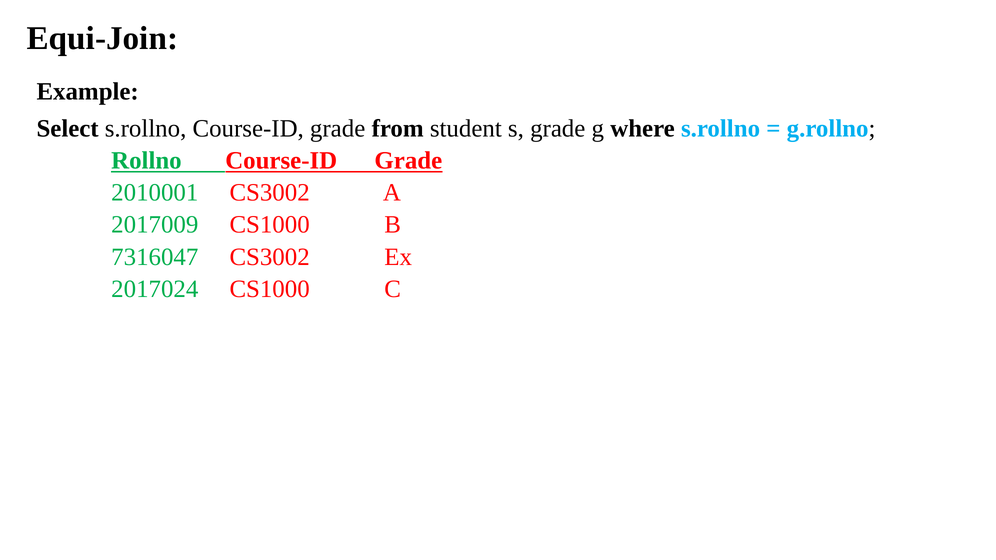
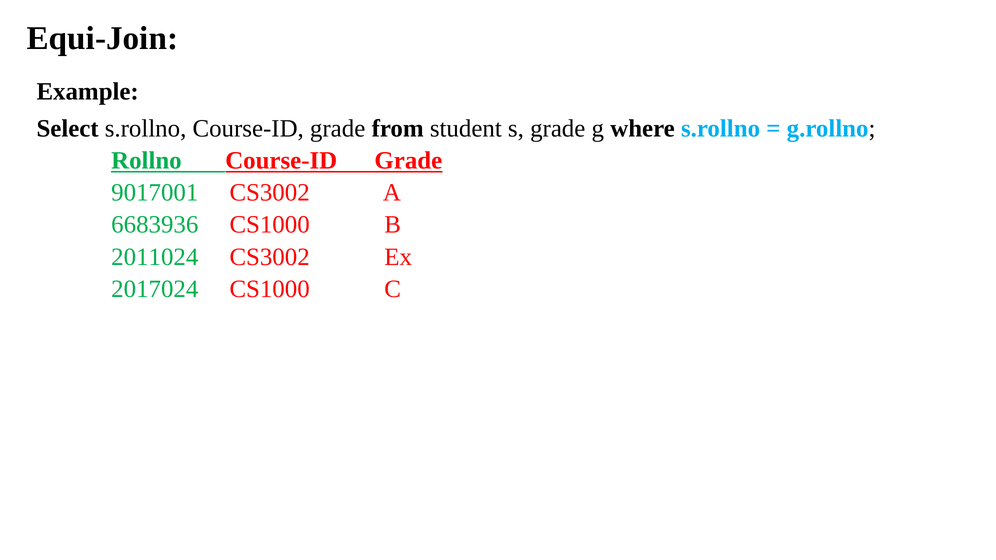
2010001: 2010001 -> 9017001 (155, 193)
2017009: 2017009 -> 6683936 (155, 225)
7316047: 7316047 -> 2011024 (155, 257)
